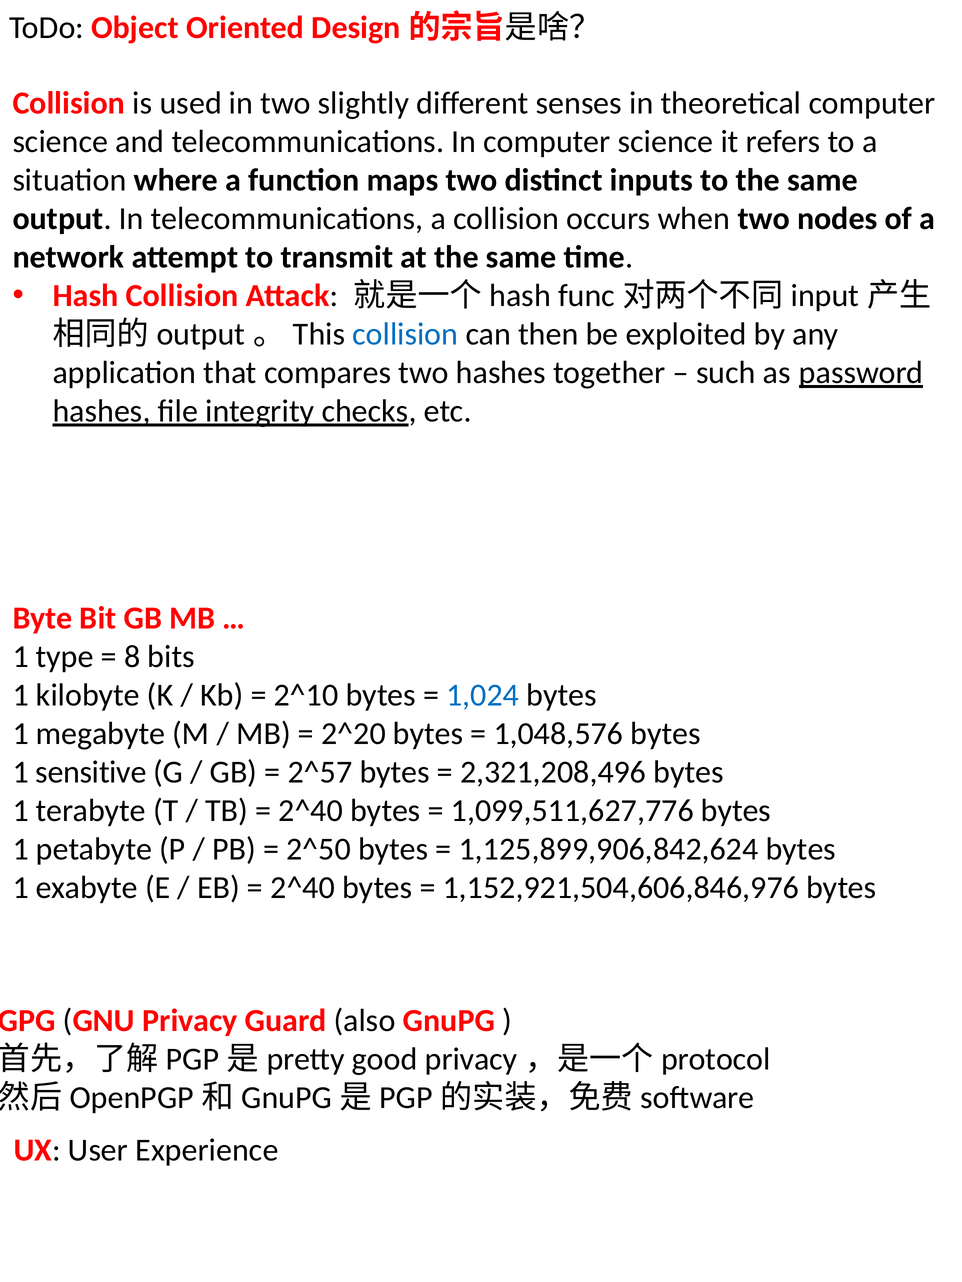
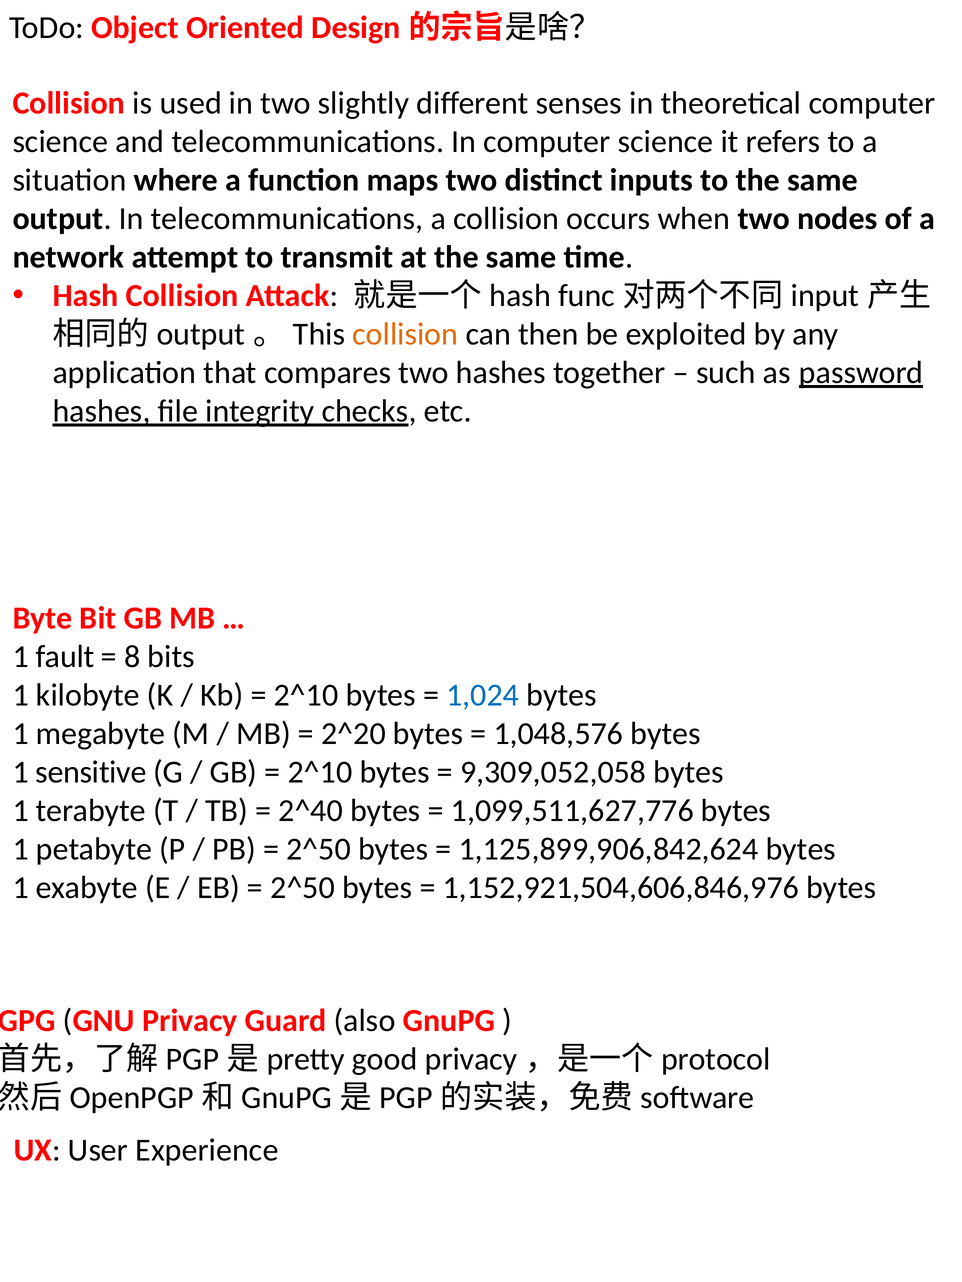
collision colour: blue -> orange (405, 334)
type: type -> fault (65, 657)
2^57: 2^57 -> 2^10 (320, 773)
2,321,208,496: 2,321,208,496 -> 9,309,052,058 (553, 773)
2^40: 2^40 -> 2^50 (303, 888)
